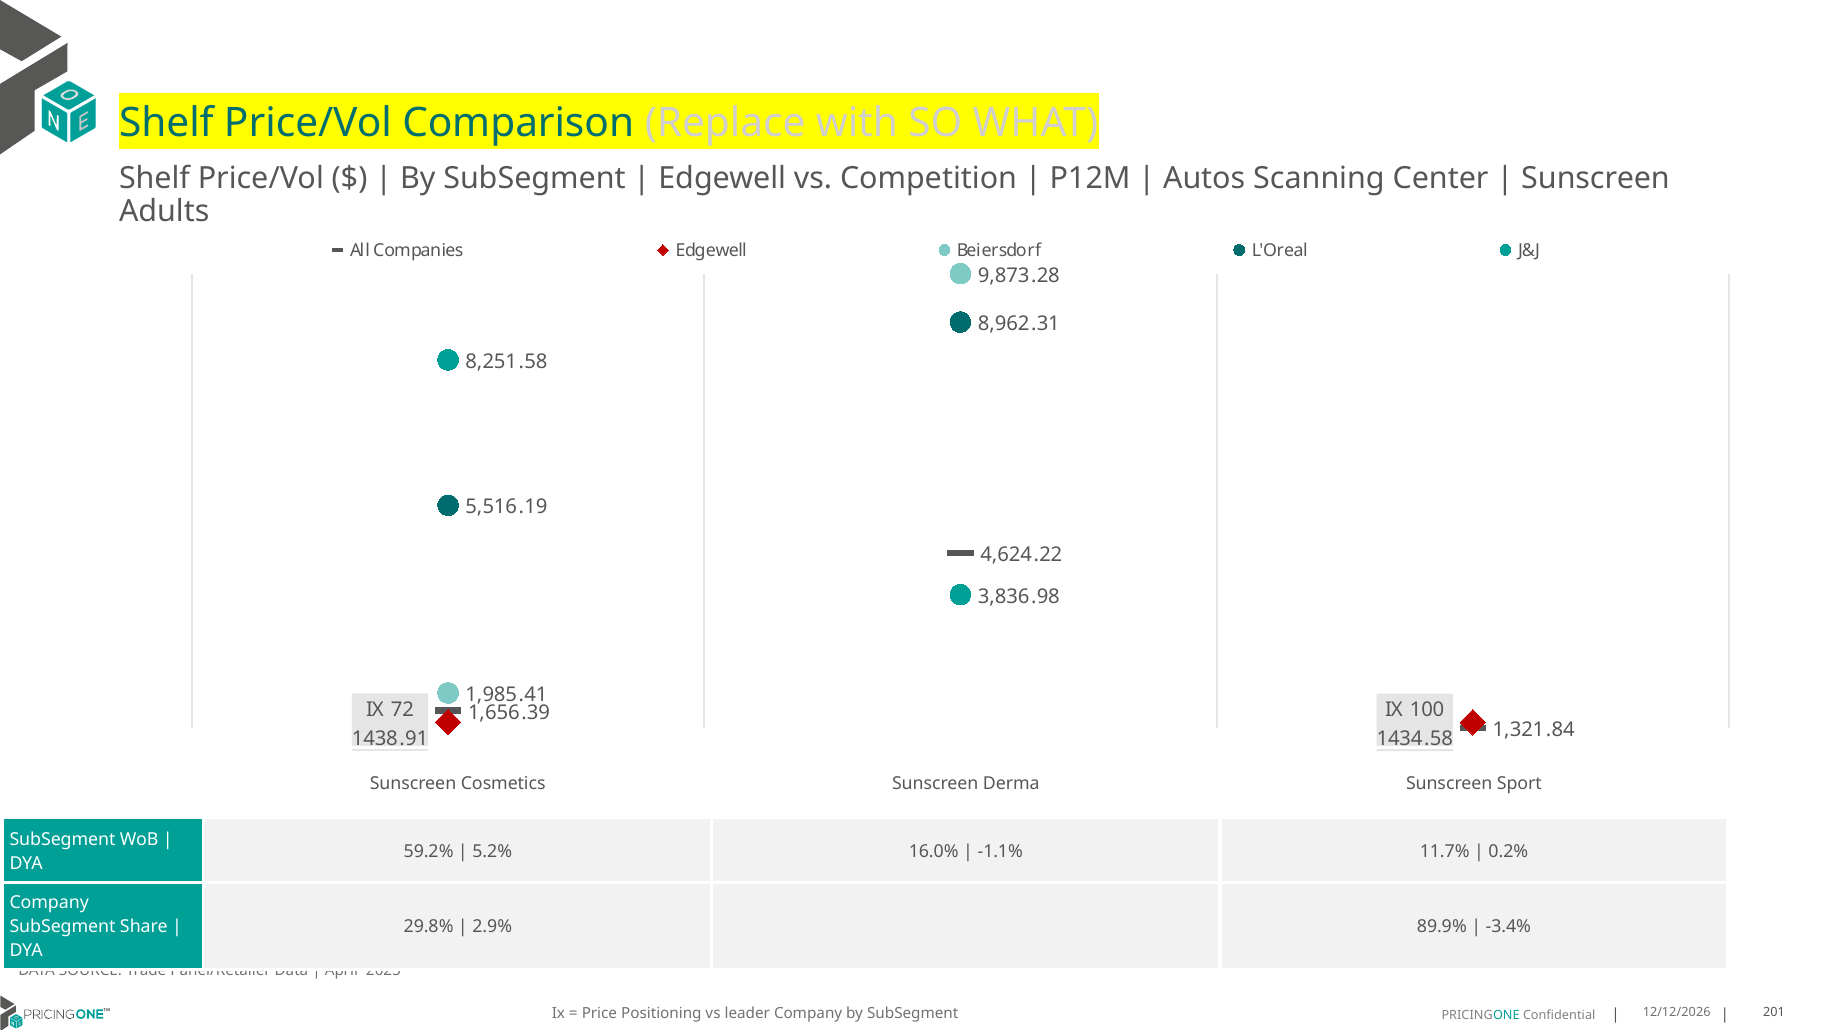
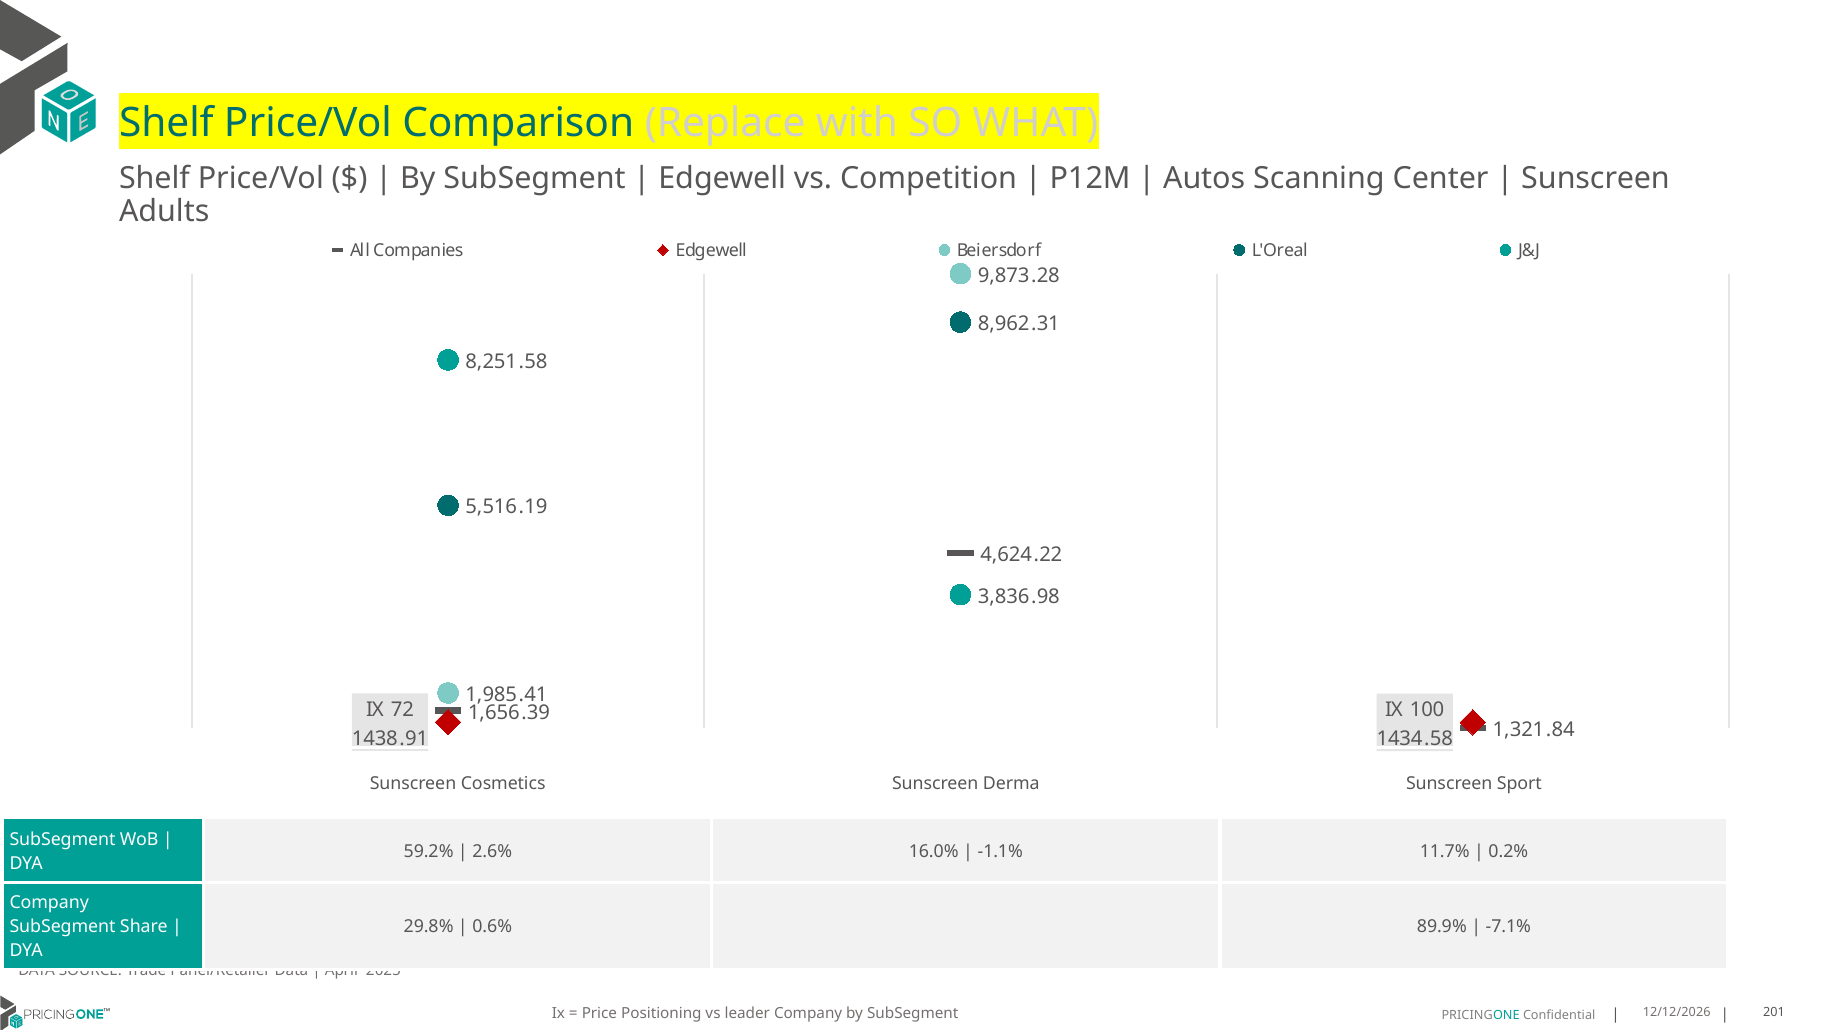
5.2%: 5.2% -> 2.6% (492, 851)
2.9%: 2.9% -> 0.6% (492, 926)
-3.4%: -3.4% -> -7.1% (1508, 926)
